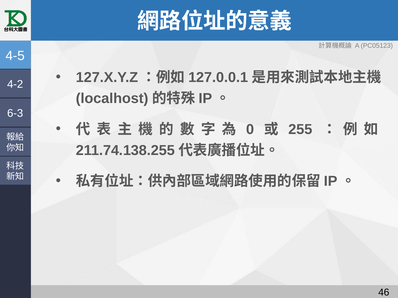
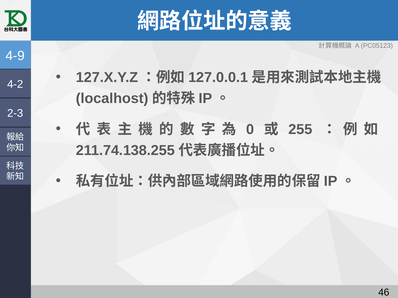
4-5: 4-5 -> 4-9 (15, 56)
6-3: 6-3 -> 2-3 (15, 114)
